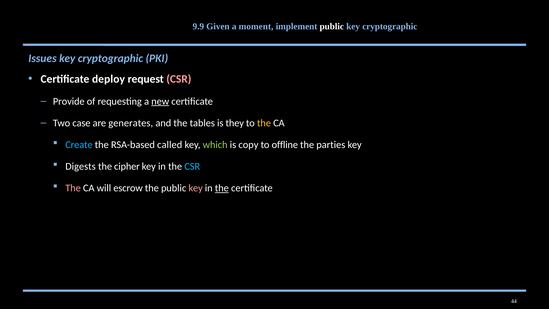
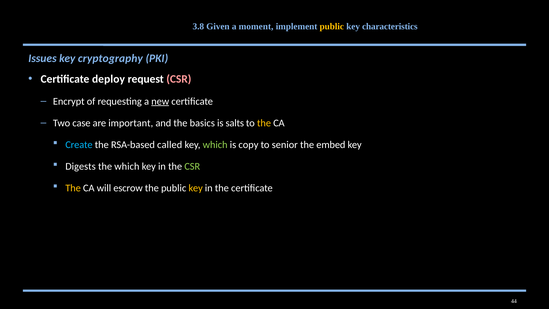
9.9: 9.9 -> 3.8 (198, 26)
public colour: white -> yellow (332, 26)
cryptographic: cryptographic -> characteristics (390, 26)
cryptographic: cryptographic -> cryptography (110, 58)
Provide: Provide -> Encrypt (69, 101)
generates: generates -> important (131, 123)
tables: tables -> basics (202, 123)
they: they -> salts (235, 123)
offline: offline -> senior (285, 145)
parties: parties -> embed (331, 145)
the cipher: cipher -> which (127, 166)
CSR colour: light blue -> light green (192, 166)
The colour: pink -> yellow (73, 188)
key colour: pink -> yellow (196, 188)
the underline: present -> none (222, 188)
